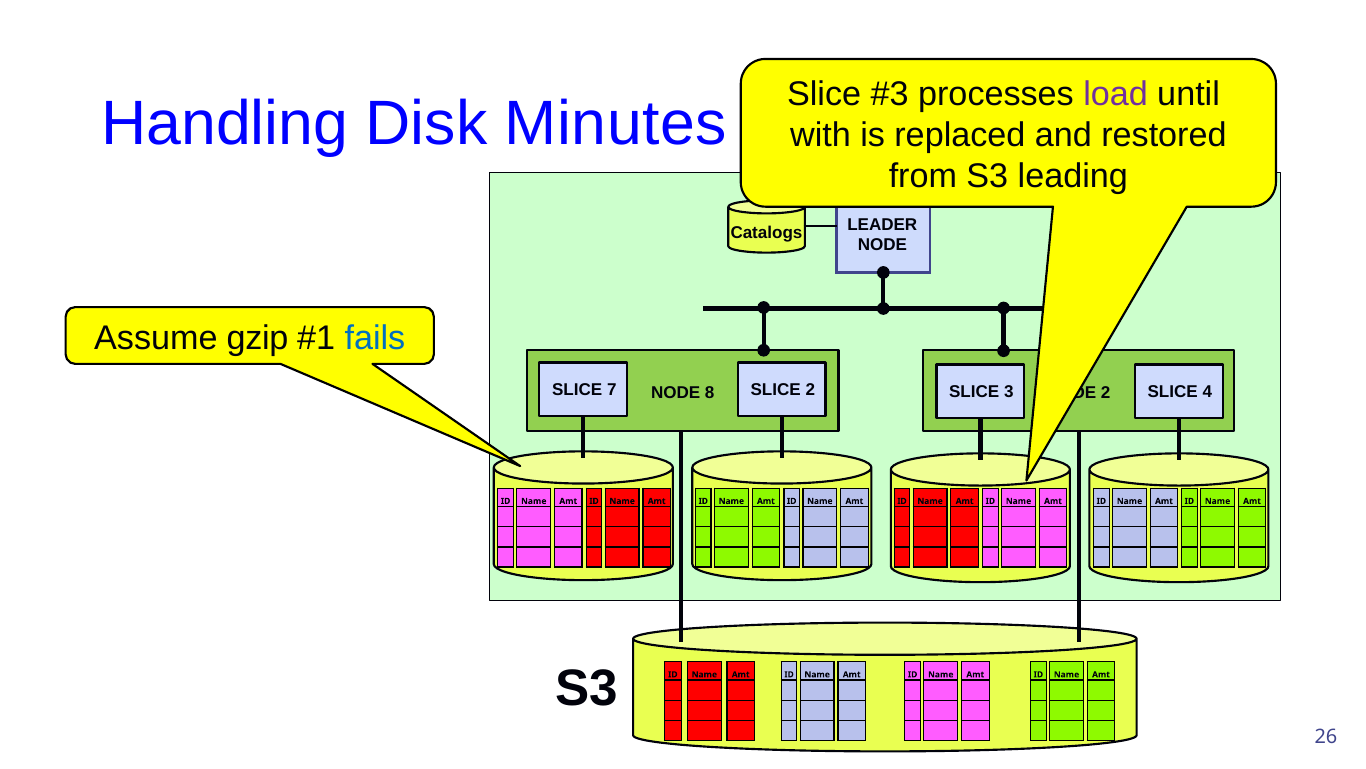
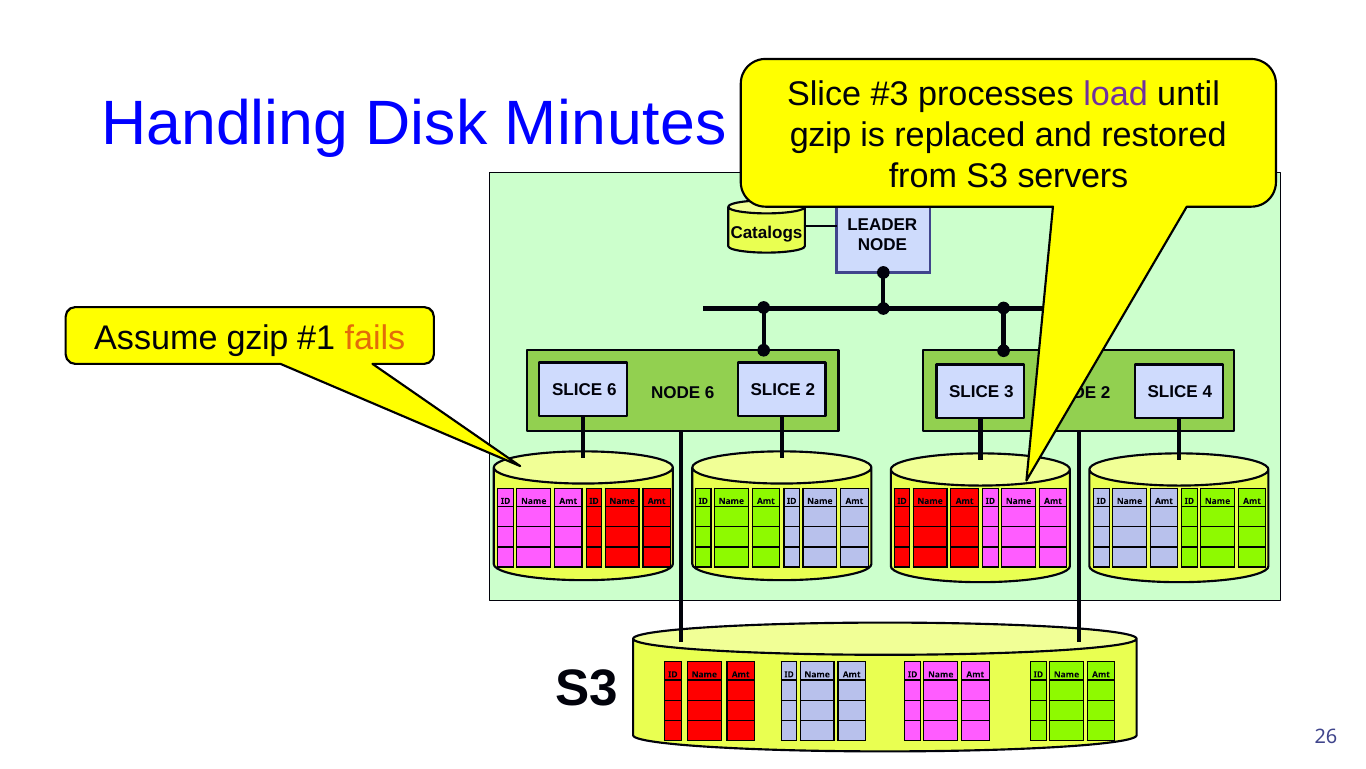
with: with -> gzip (821, 135)
leading: leading -> servers (1073, 176)
fails colour: blue -> orange (375, 338)
SLICE 7: 7 -> 6 (612, 389)
NODE 8: 8 -> 6 (710, 393)
